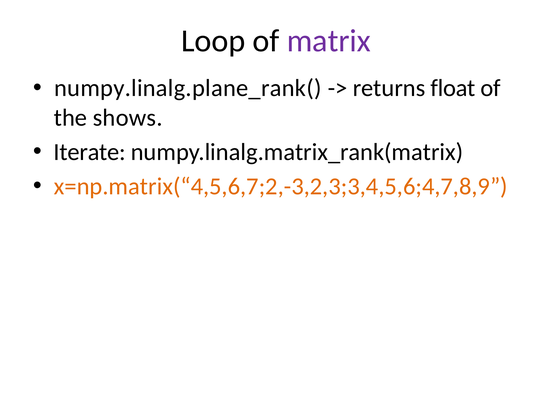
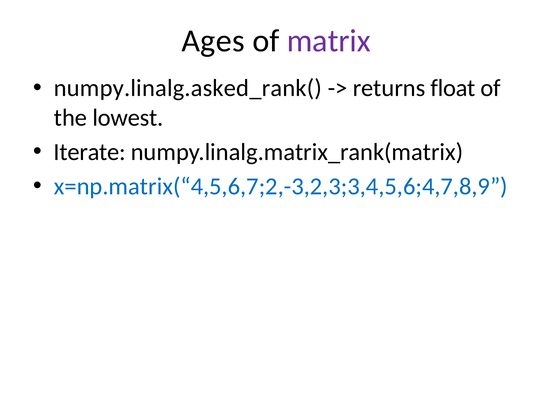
Loop: Loop -> Ages (213, 41)
numpy.linalg.plane_rank(: numpy.linalg.plane_rank( -> numpy.linalg.asked_rank( (188, 88)
shows: shows -> lowest (128, 118)
x=np.matrix(“4,5,6,7;2,-3,2,3;3,4,5,6;4,7,8,9 colour: orange -> blue (281, 186)
